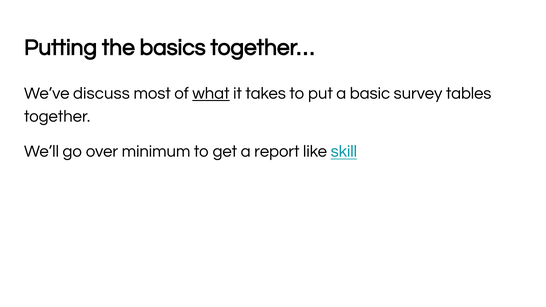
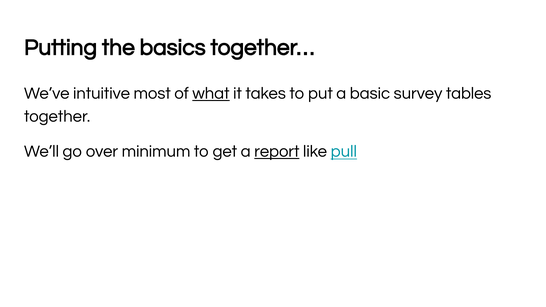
discuss: discuss -> intuitive (102, 93)
report underline: none -> present (277, 152)
skill: skill -> pull (344, 152)
